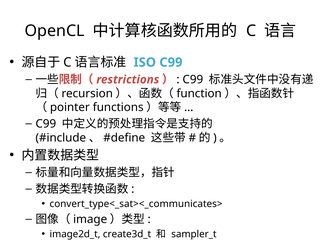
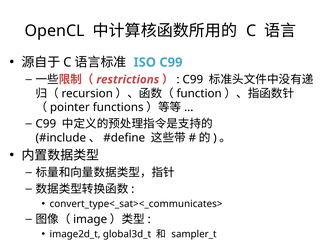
create3d_t: create3d_t -> global3d_t (127, 234)
